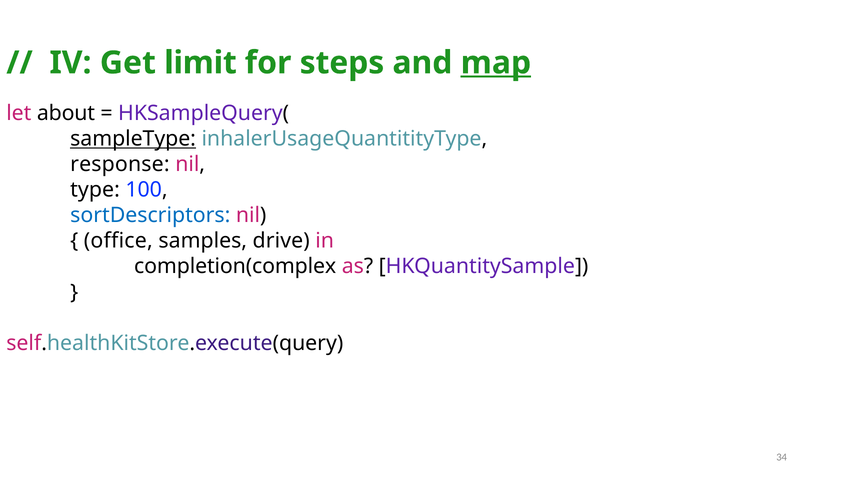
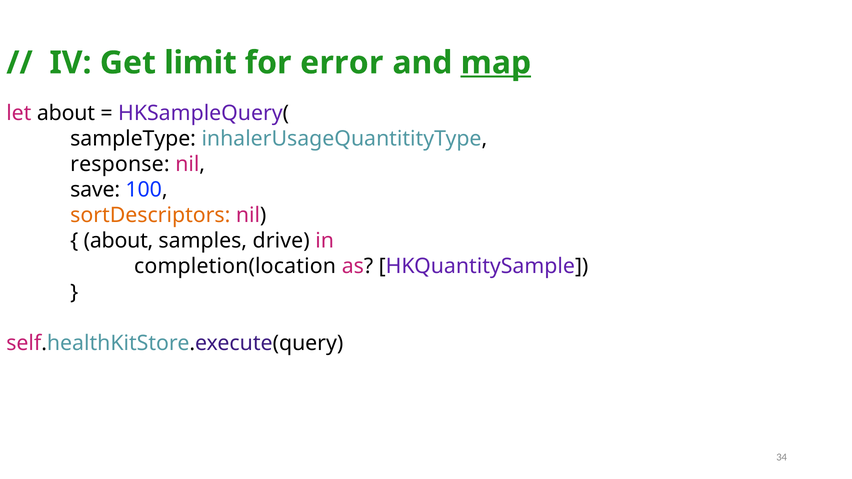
steps: steps -> error (342, 63)
sampleType underline: present -> none (133, 139)
type: type -> save (95, 190)
sortDescriptors colour: blue -> orange (150, 215)
office: office -> about (119, 241)
completion(complex: completion(complex -> completion(location (235, 267)
